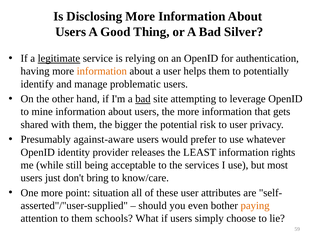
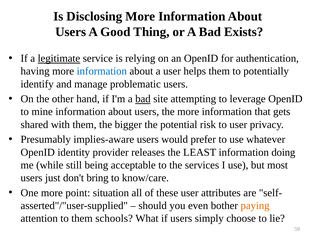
Silver: Silver -> Exists (244, 32)
information colour: orange -> blue (102, 71)
against-aware: against-aware -> implies-aware (104, 139)
rights: rights -> doing (283, 152)
